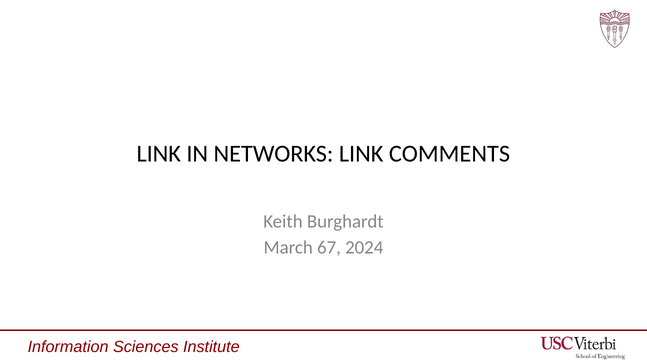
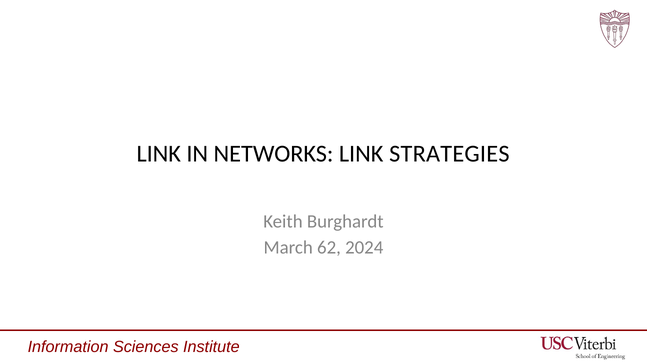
COMMENTS: COMMENTS -> STRATEGIES (449, 154)
67: 67 -> 62 (329, 248)
